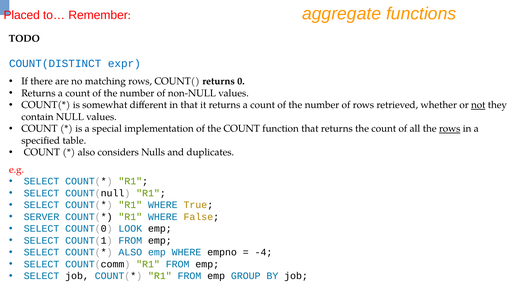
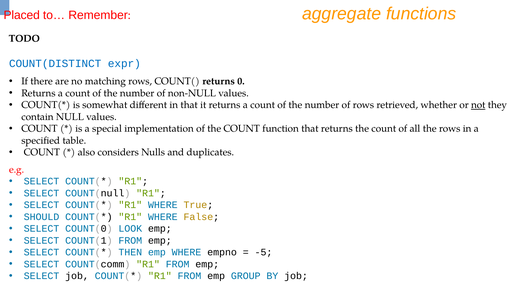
rows underline: present -> none (450, 129)
SERVER: SERVER -> SHOULD (42, 217)
ALSO: ALSO -> THEN (130, 252)
-4: -4 -> -5 (263, 252)
